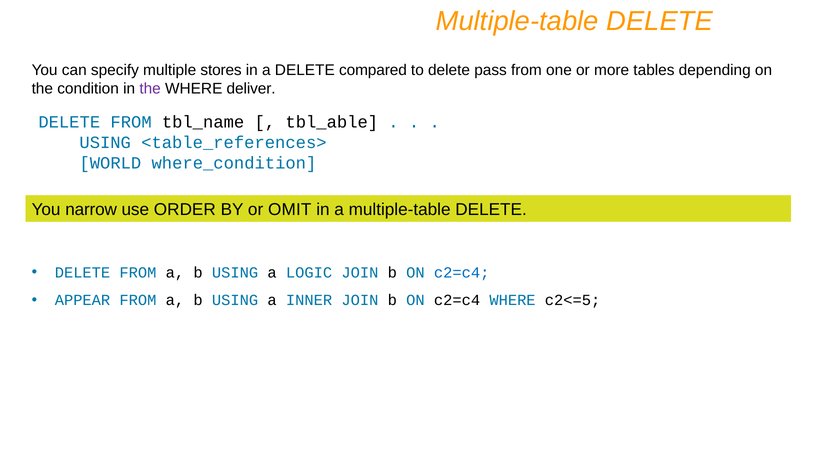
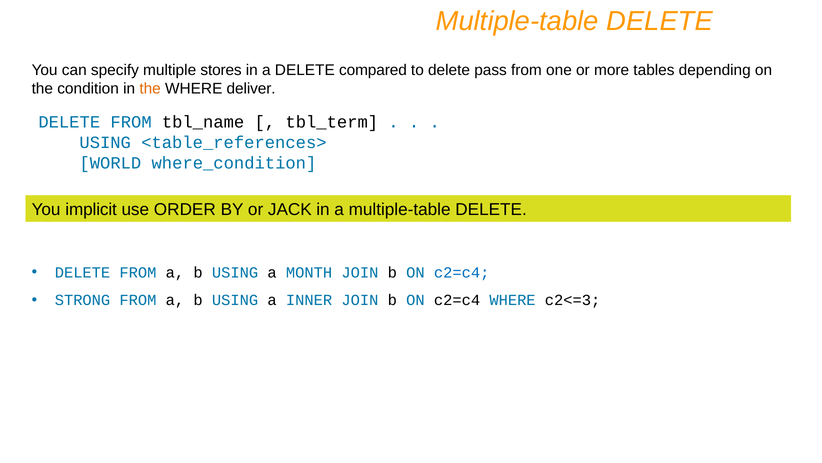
the colour: purple -> orange (150, 88)
tbl_able: tbl_able -> tbl_term (332, 122)
narrow: narrow -> implicit (91, 209)
OMIT: OMIT -> JACK (290, 209)
LOGIC: LOGIC -> MONTH (309, 272)
APPEAR: APPEAR -> STRONG (82, 300)
c2<=5: c2<=5 -> c2<=3 (573, 300)
